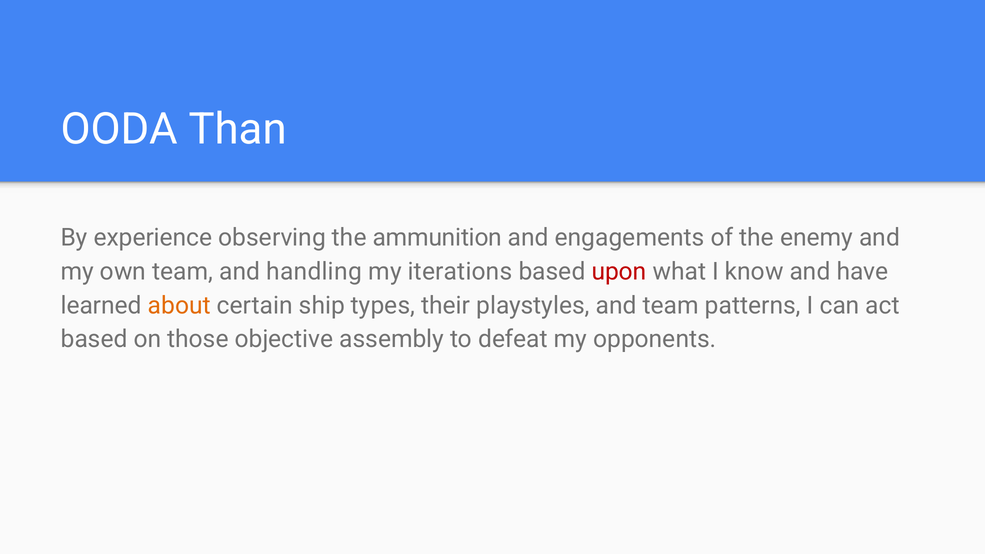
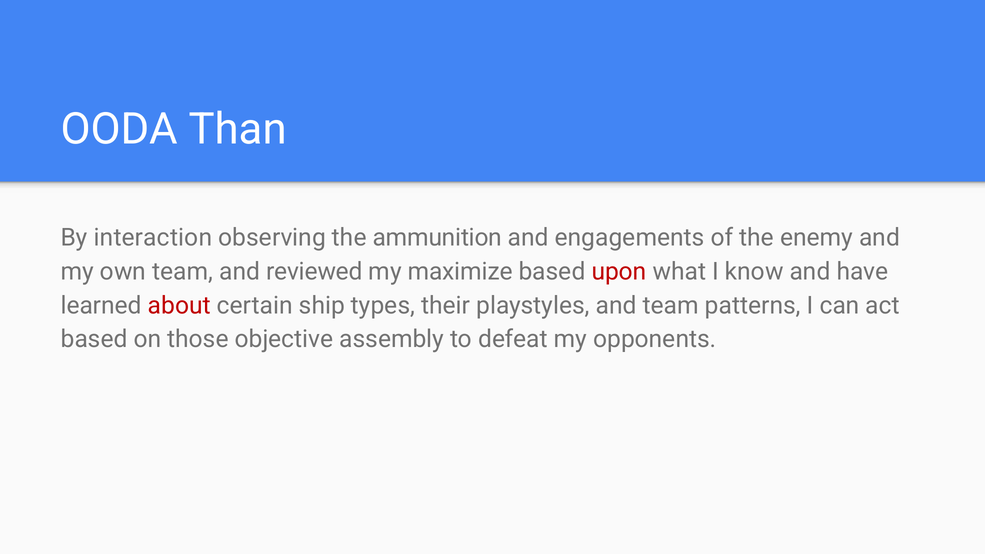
experience: experience -> interaction (153, 238)
handling: handling -> reviewed (314, 271)
iterations: iterations -> maximize (460, 271)
about colour: orange -> red (179, 305)
